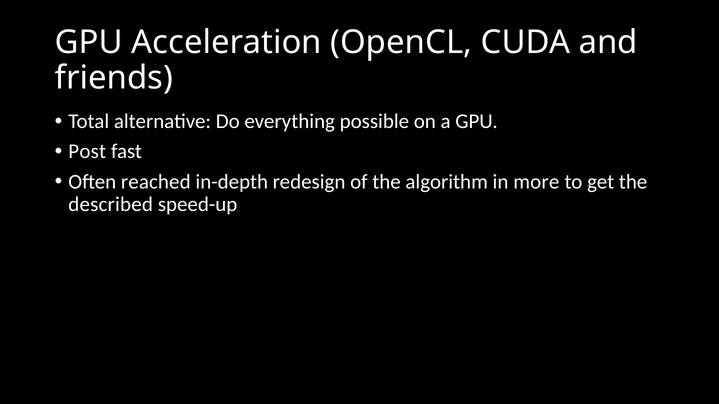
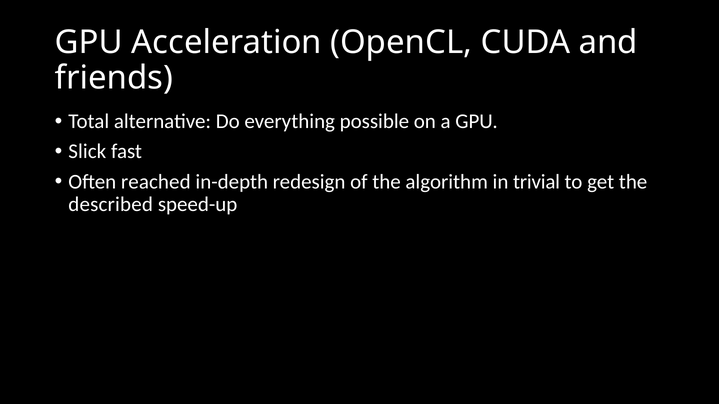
Post: Post -> Slick (87, 152)
more: more -> trivial (537, 182)
